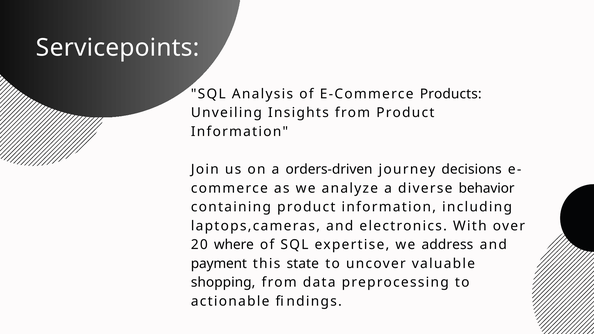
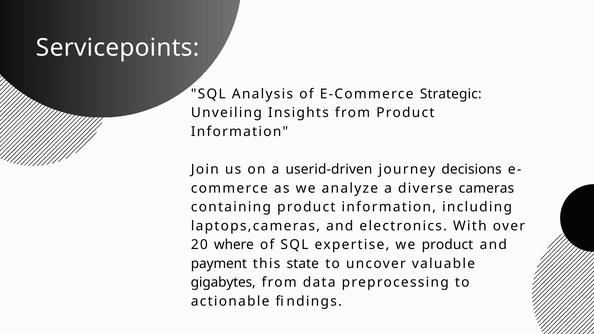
Products: Products -> Strategic (451, 94)
orders-driven: orders-driven -> userid-driven (329, 169)
behavior: behavior -> cameras (486, 188)
we address: address -> product (447, 245)
shopping: shopping -> gigabytes (223, 282)
